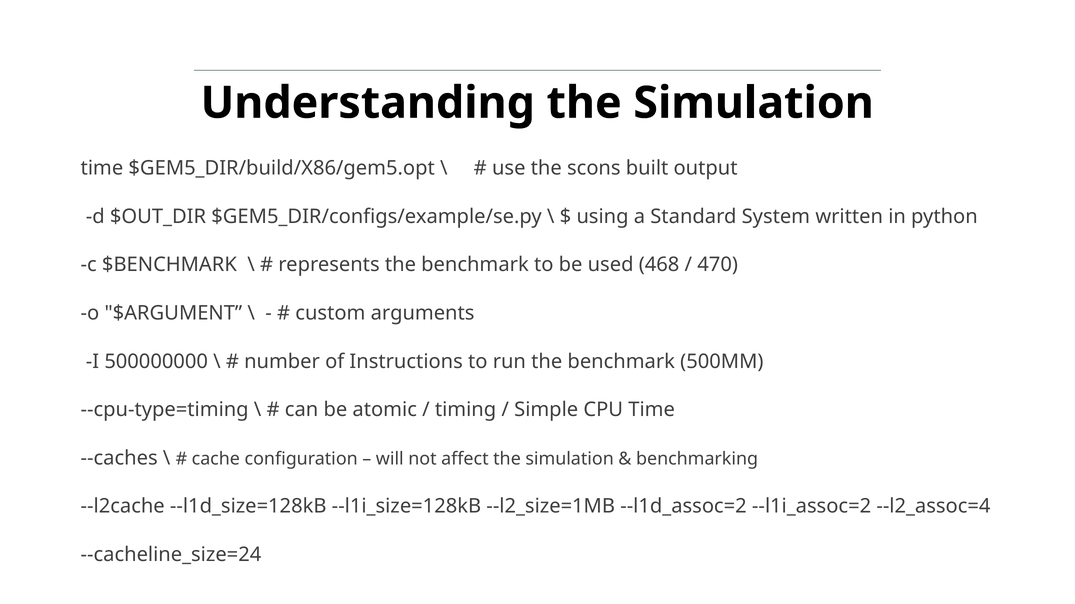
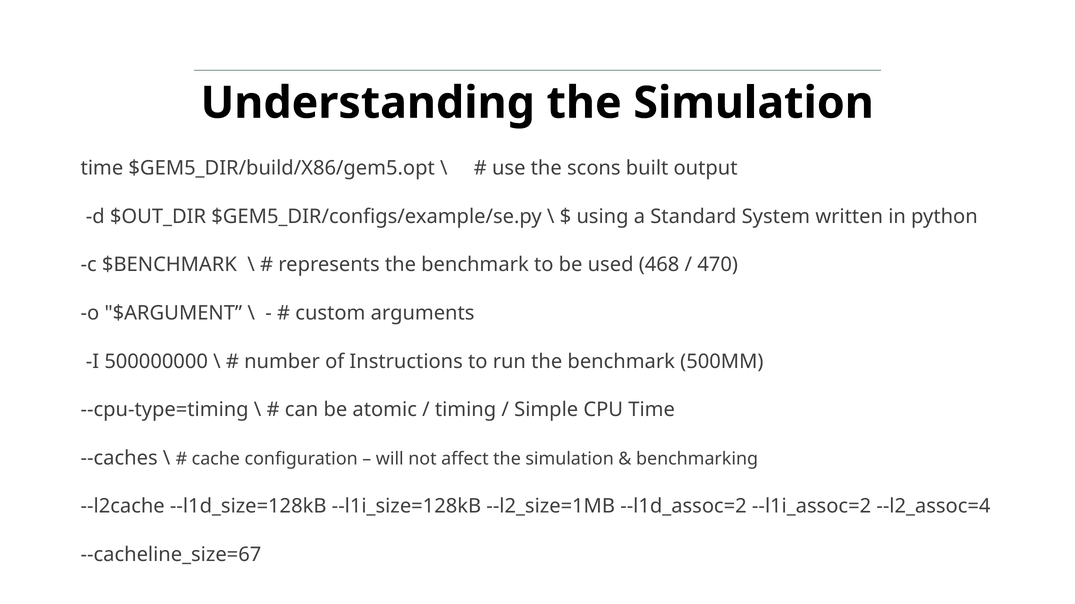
--cacheline_size=24: --cacheline_size=24 -> --cacheline_size=67 (171, 555)
